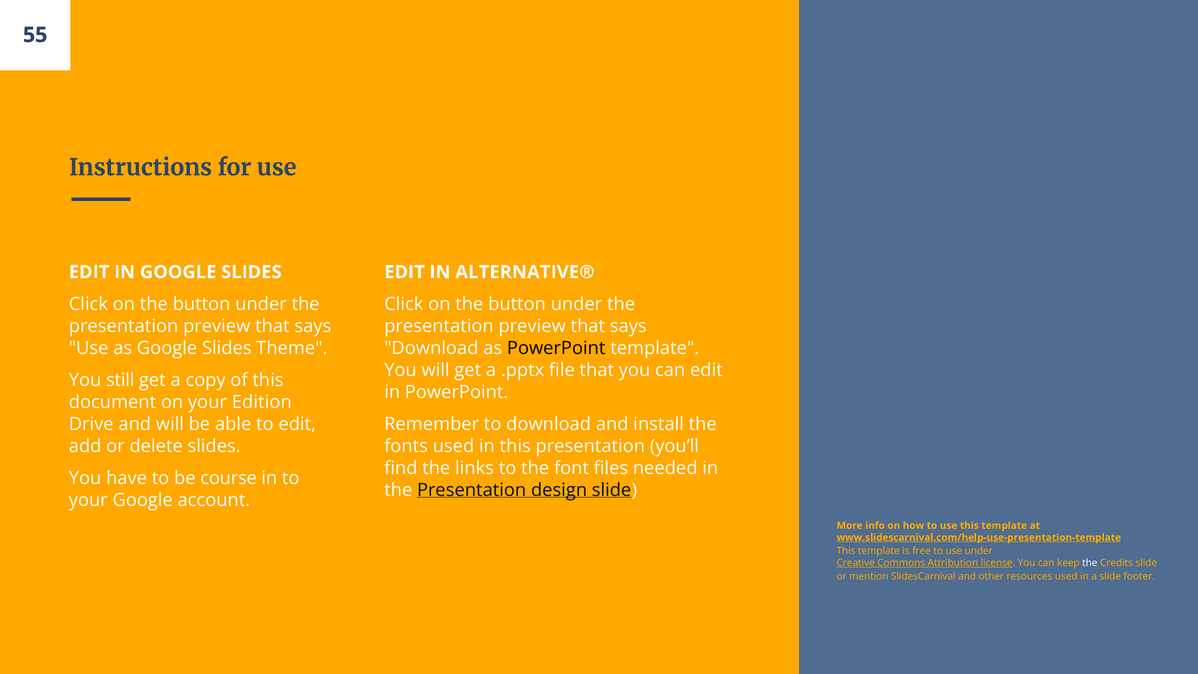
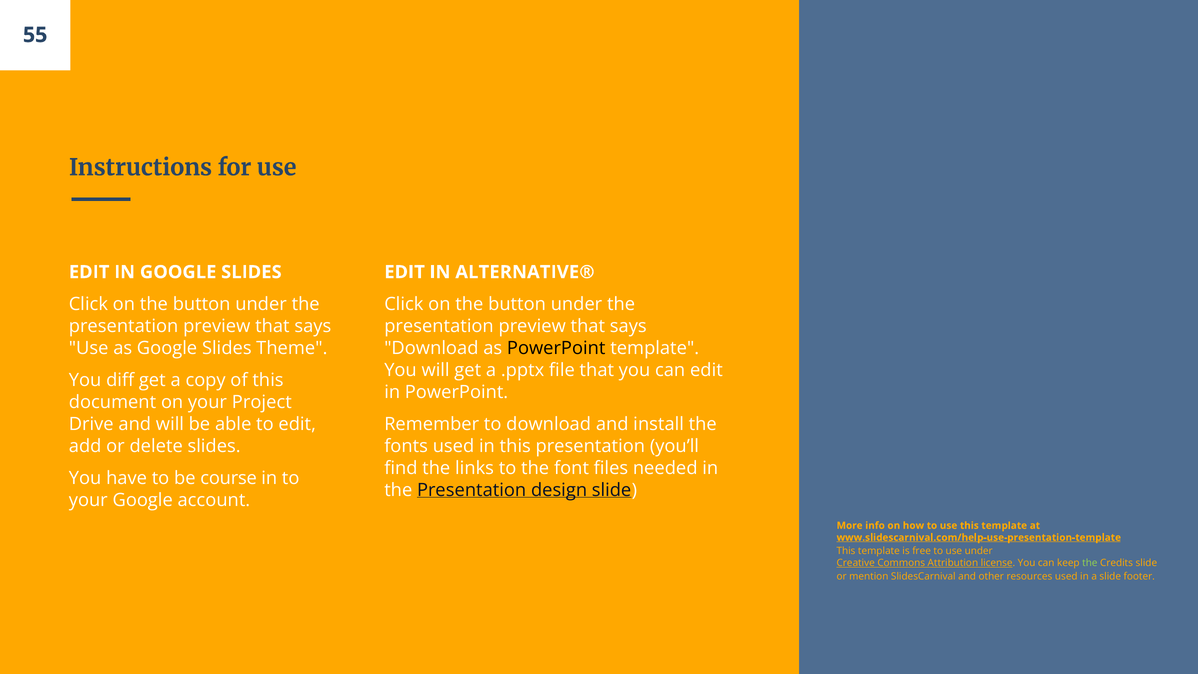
still: still -> diff (120, 380)
Edition: Edition -> Project (262, 402)
the colour: white -> light green (1090, 563)
